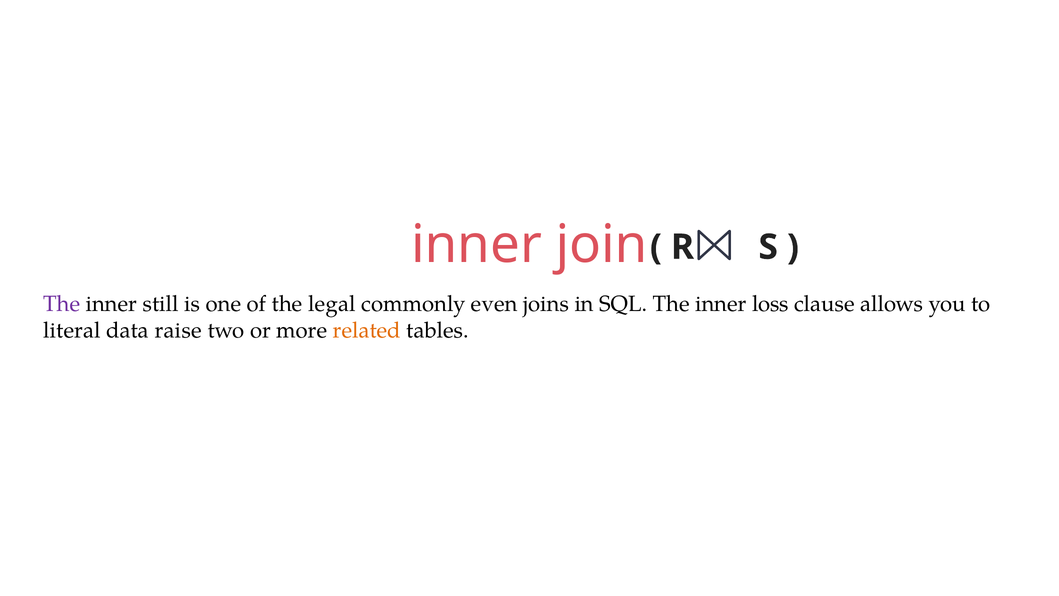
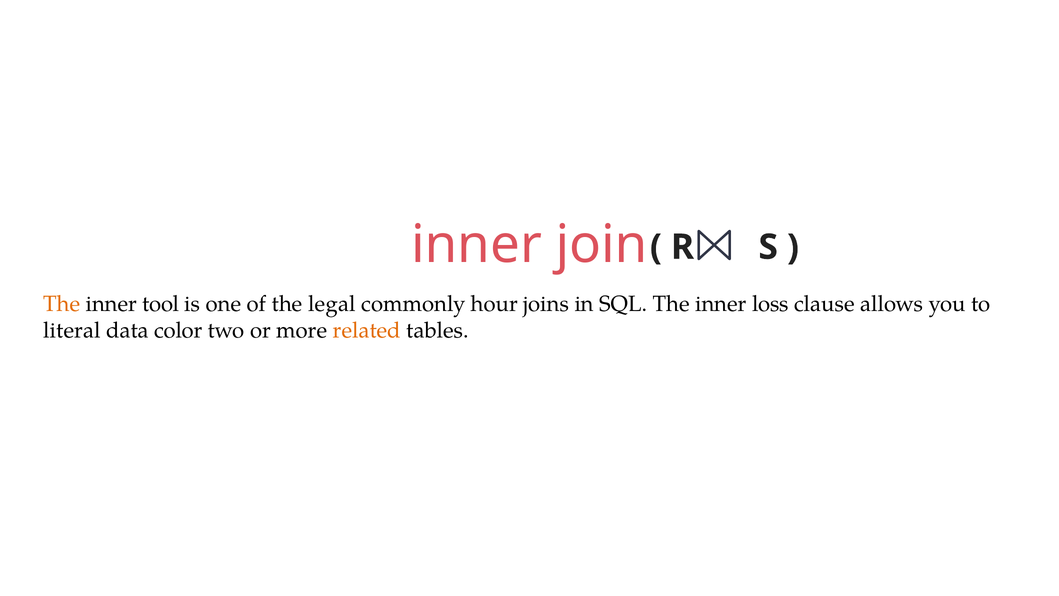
The colour: purple -> orange (62, 304)
still: still -> tool (161, 304)
even: even -> hour (494, 304)
raise: raise -> color (178, 330)
